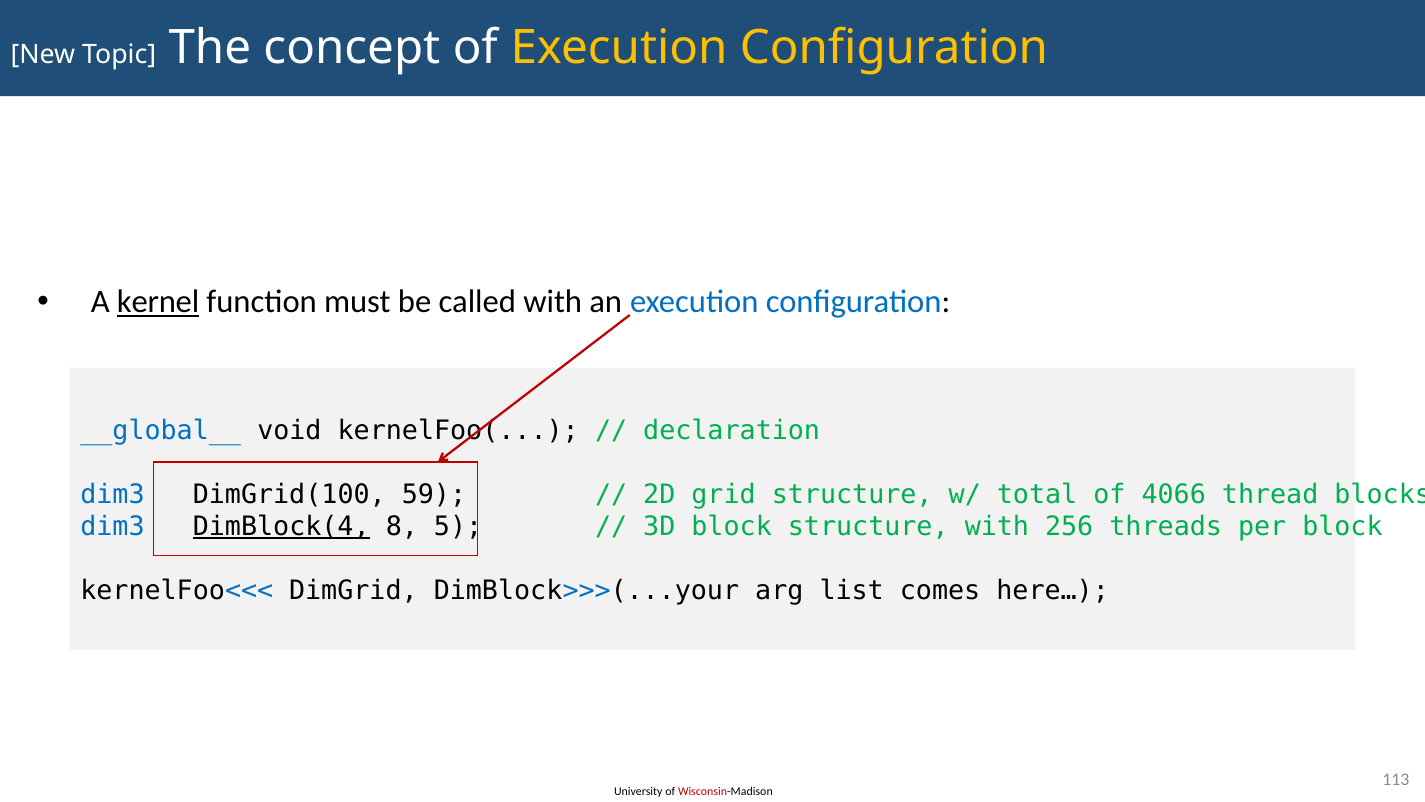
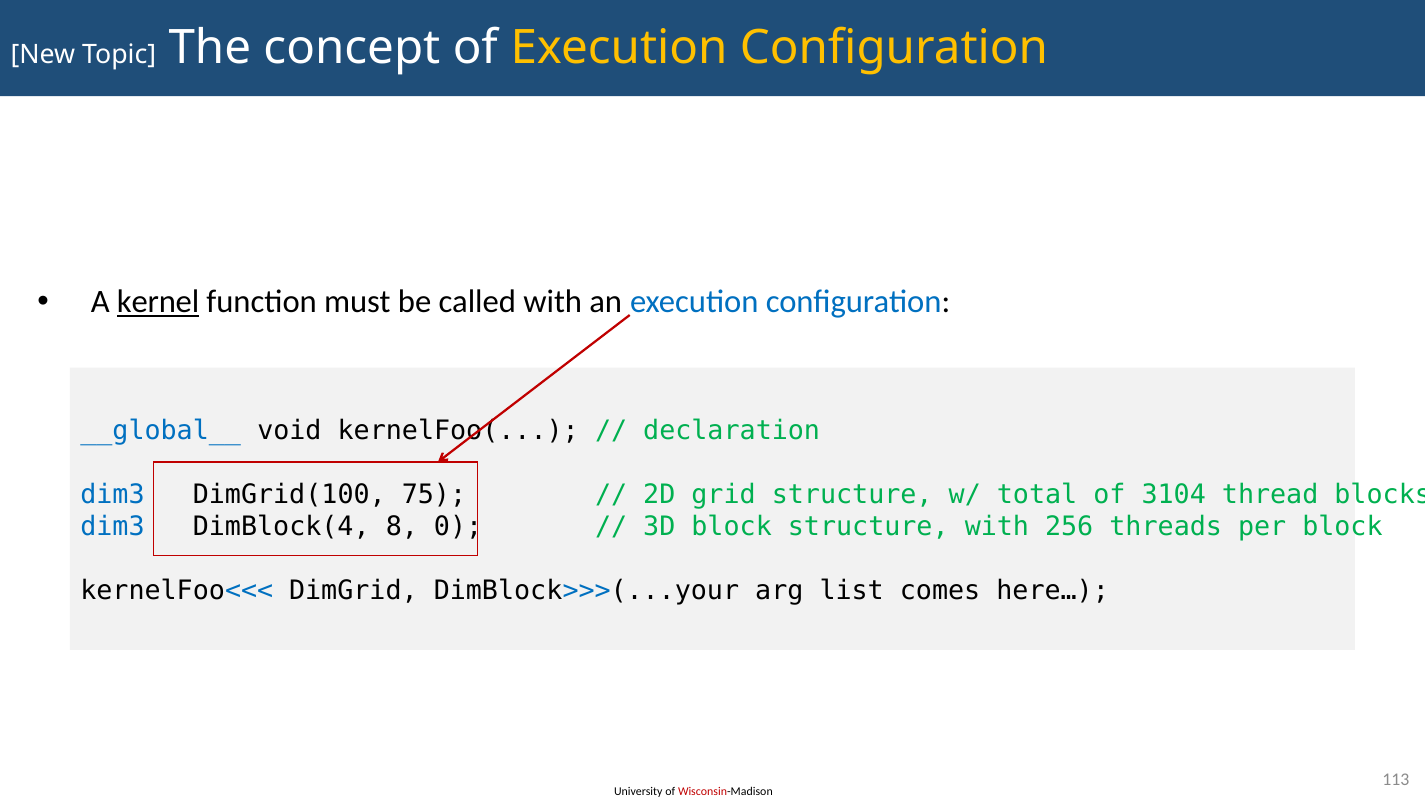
59: 59 -> 75 (434, 494)
4066: 4066 -> 3104 (1174, 494)
DimBlock(4 underline: present -> none (281, 526)
5: 5 -> 0 (458, 526)
